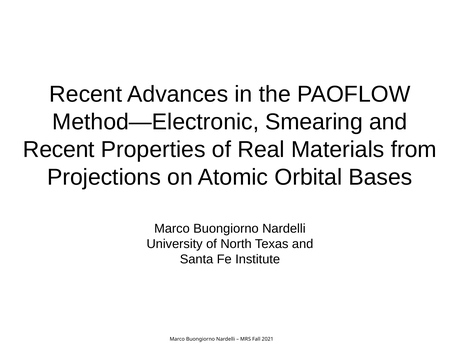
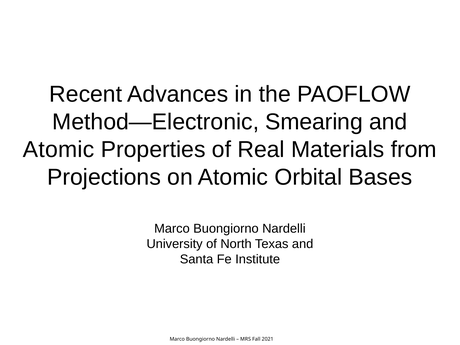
Recent: Recent -> Atomic (59, 150)
